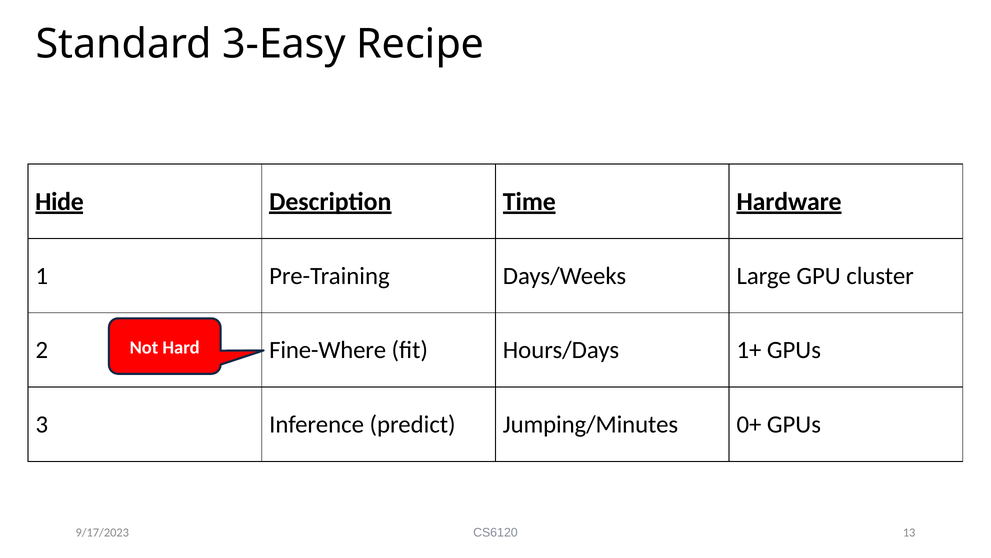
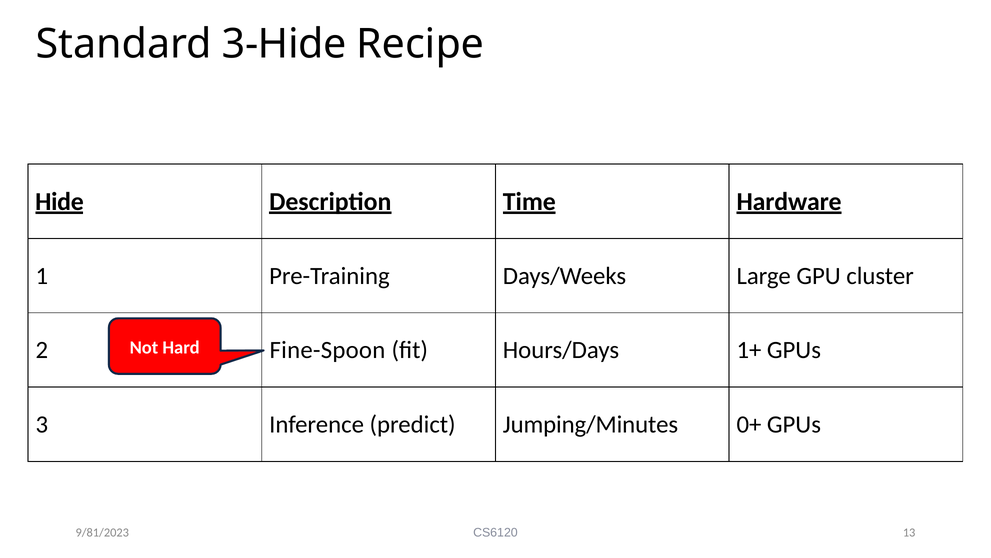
3-Easy: 3-Easy -> 3-Hide (284, 44)
Fine-Where: Fine-Where -> Fine-Spoon (327, 350)
9/17/2023: 9/17/2023 -> 9/81/2023 (102, 532)
